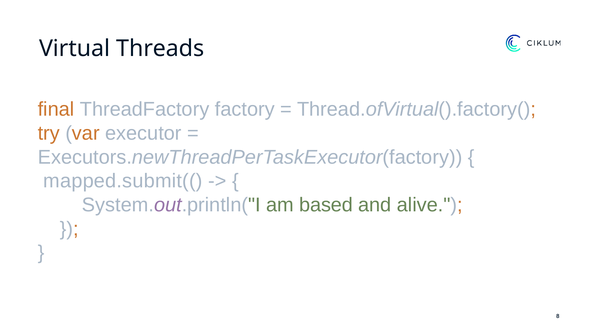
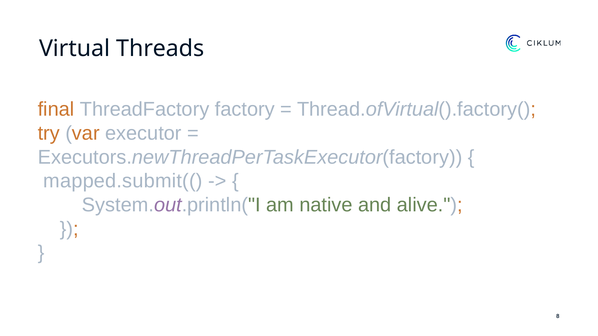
based: based -> native (326, 205)
